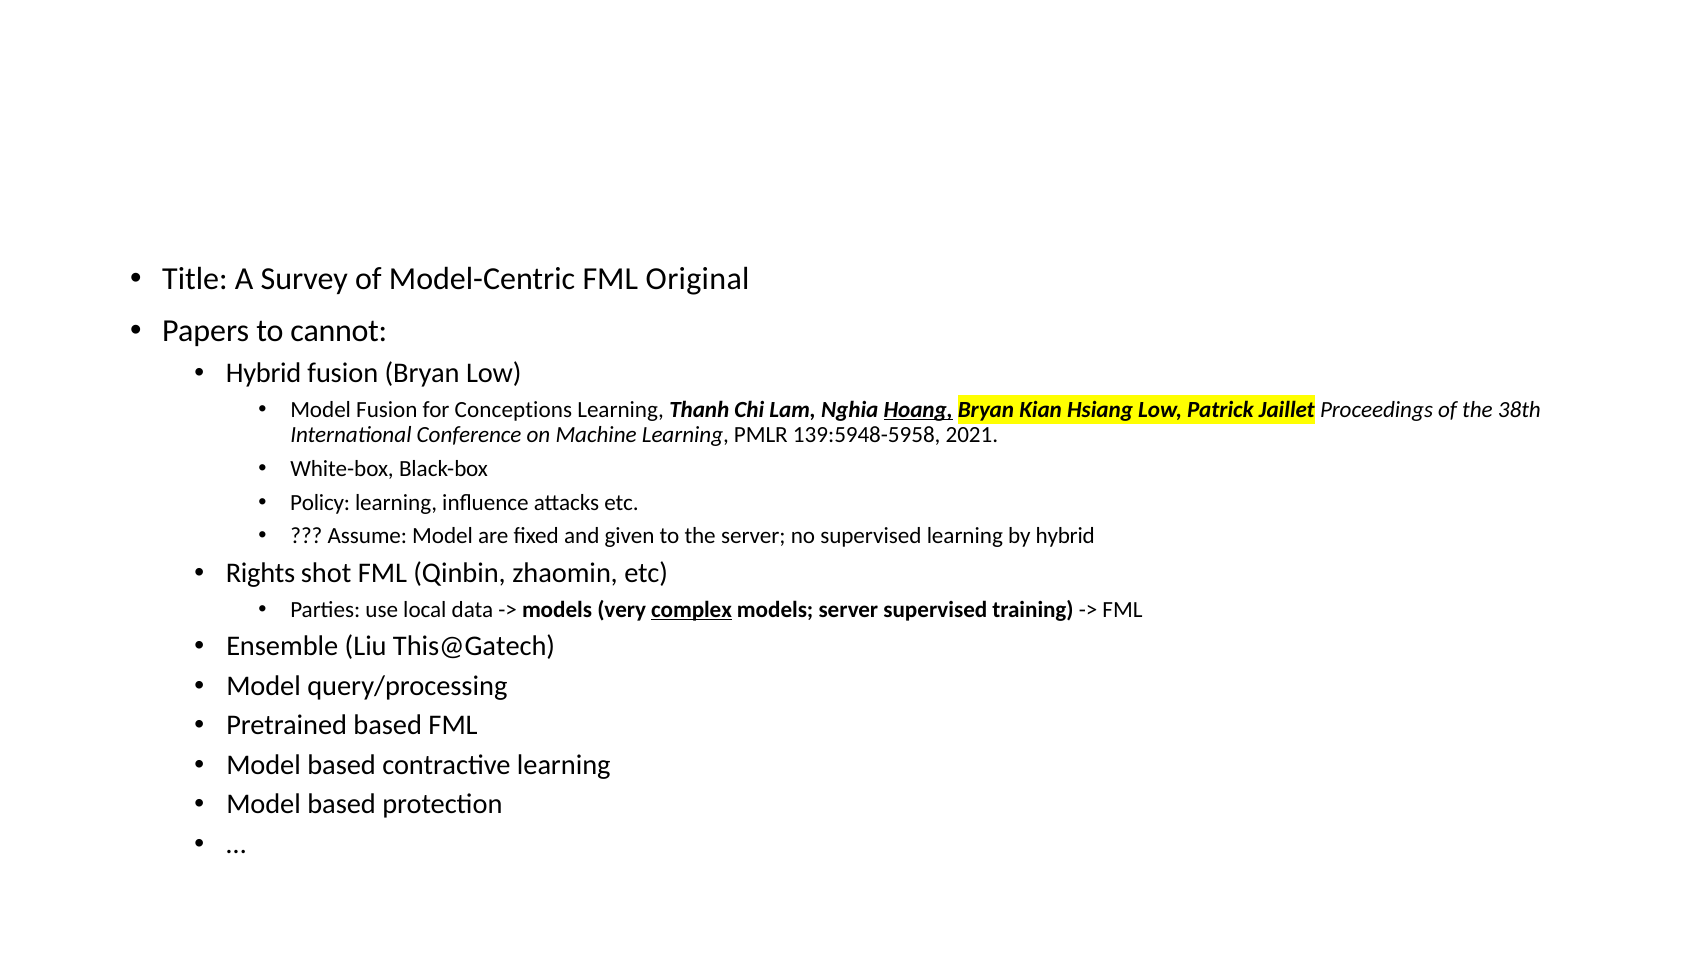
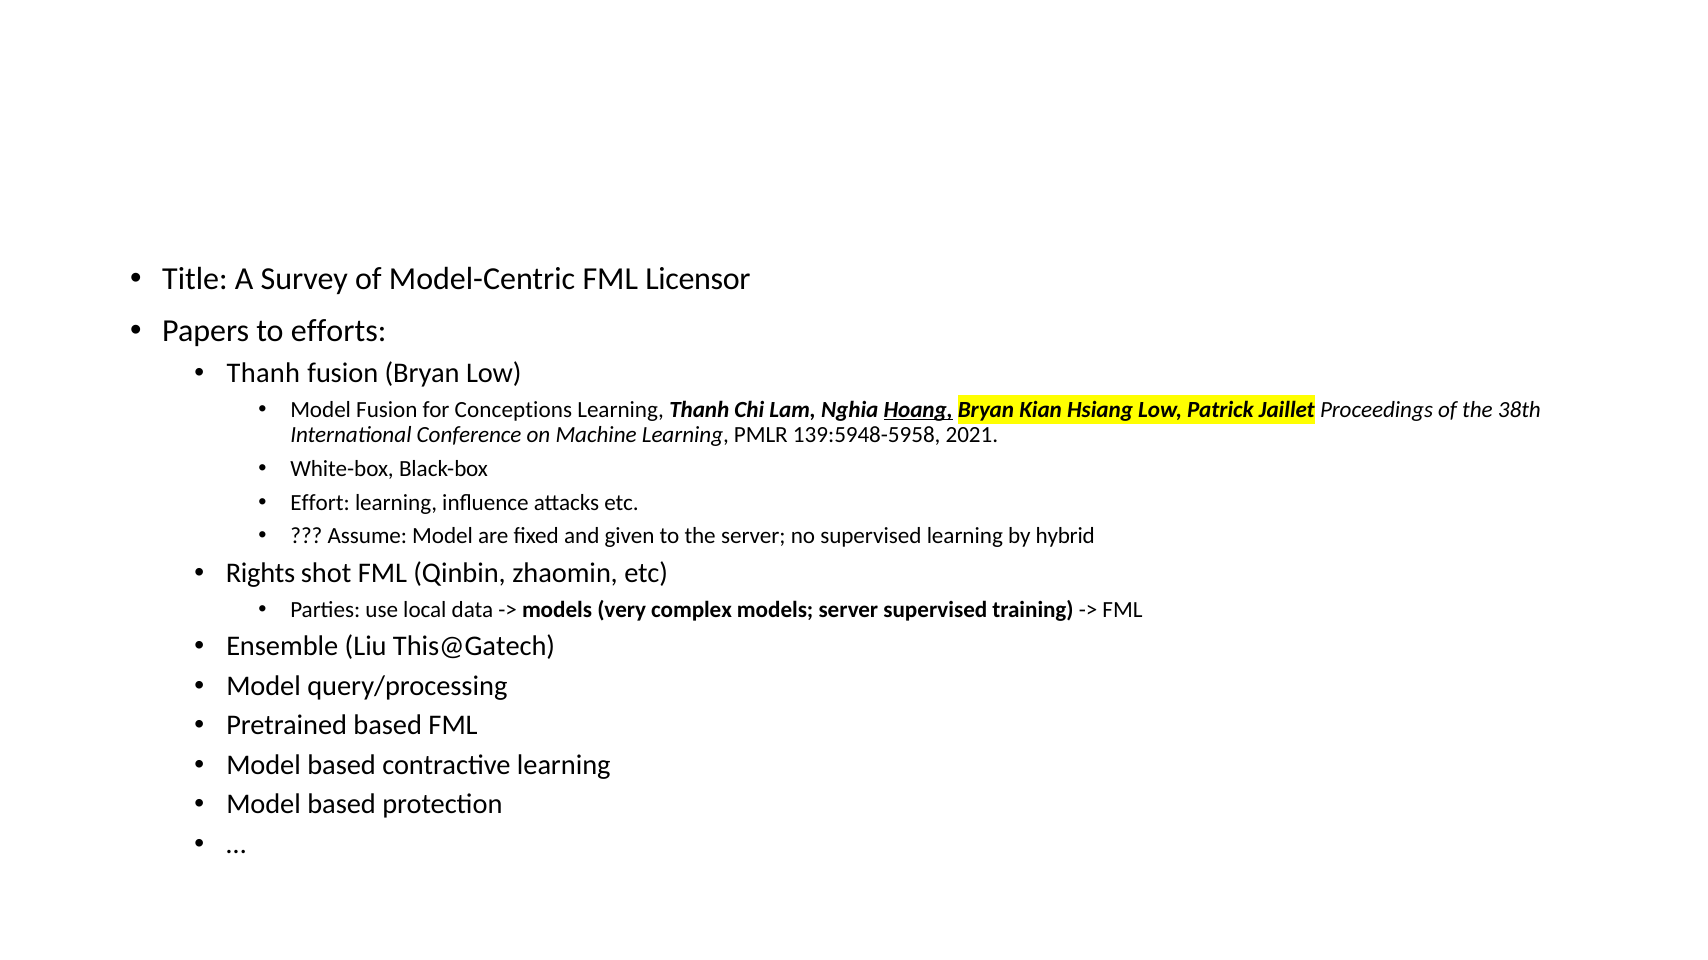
Original: Original -> Licensor (698, 279)
cannot: cannot -> efforts (339, 332)
Hybrid: Hybrid -> Thanh (263, 373)
Policy: Policy -> Effort (320, 503)
complex underline: present -> none (692, 610)
